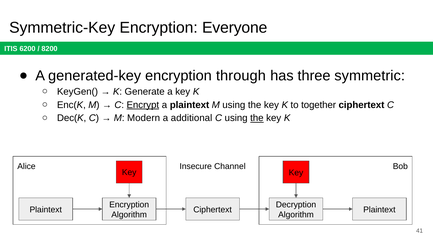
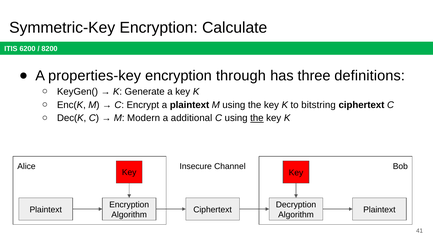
Everyone: Everyone -> Calculate (235, 28)
generated-key: generated-key -> properties-key (95, 76)
symmetric: symmetric -> definitions (370, 76)
Encrypt underline: present -> none (143, 105)
together: together -> bitstring (319, 105)
